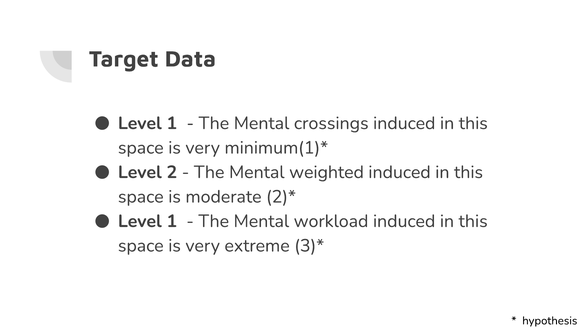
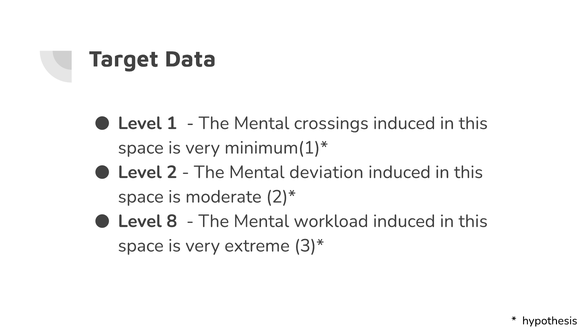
weighted: weighted -> deviation (326, 172)
1: 1 -> 8 (172, 221)
